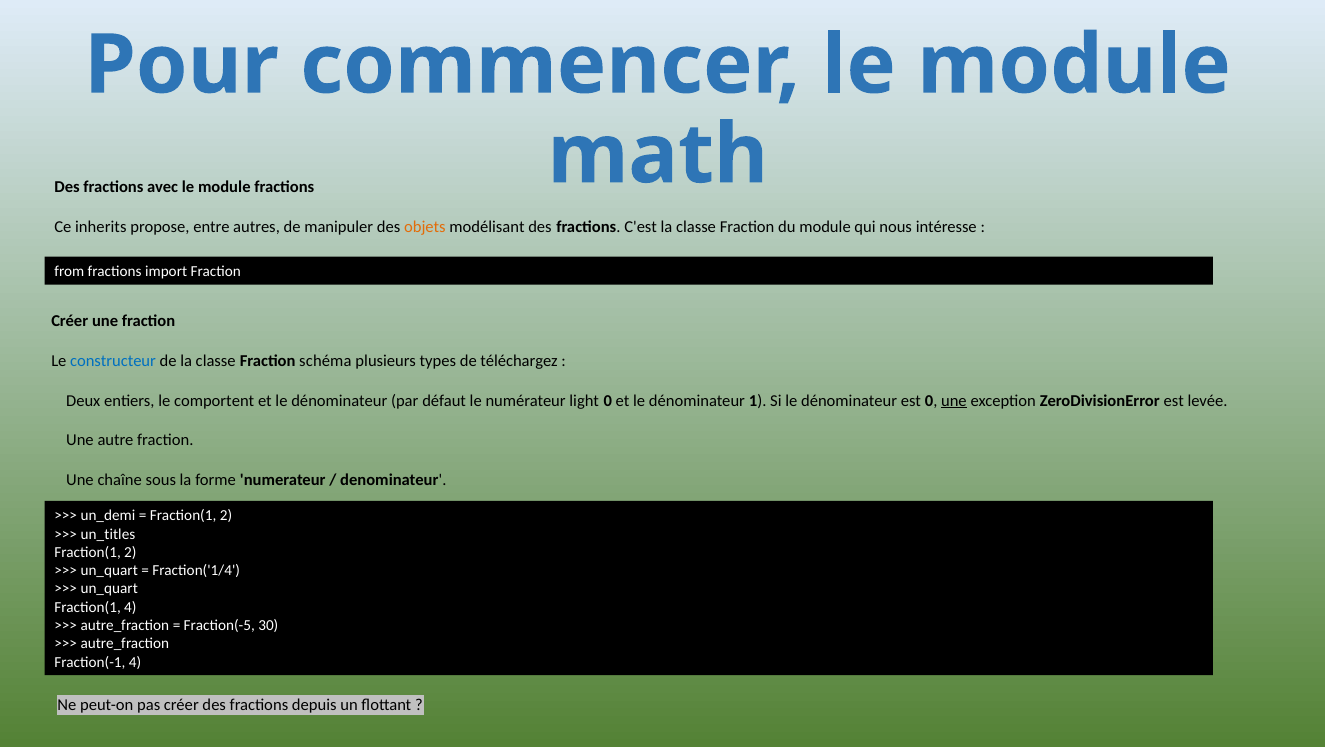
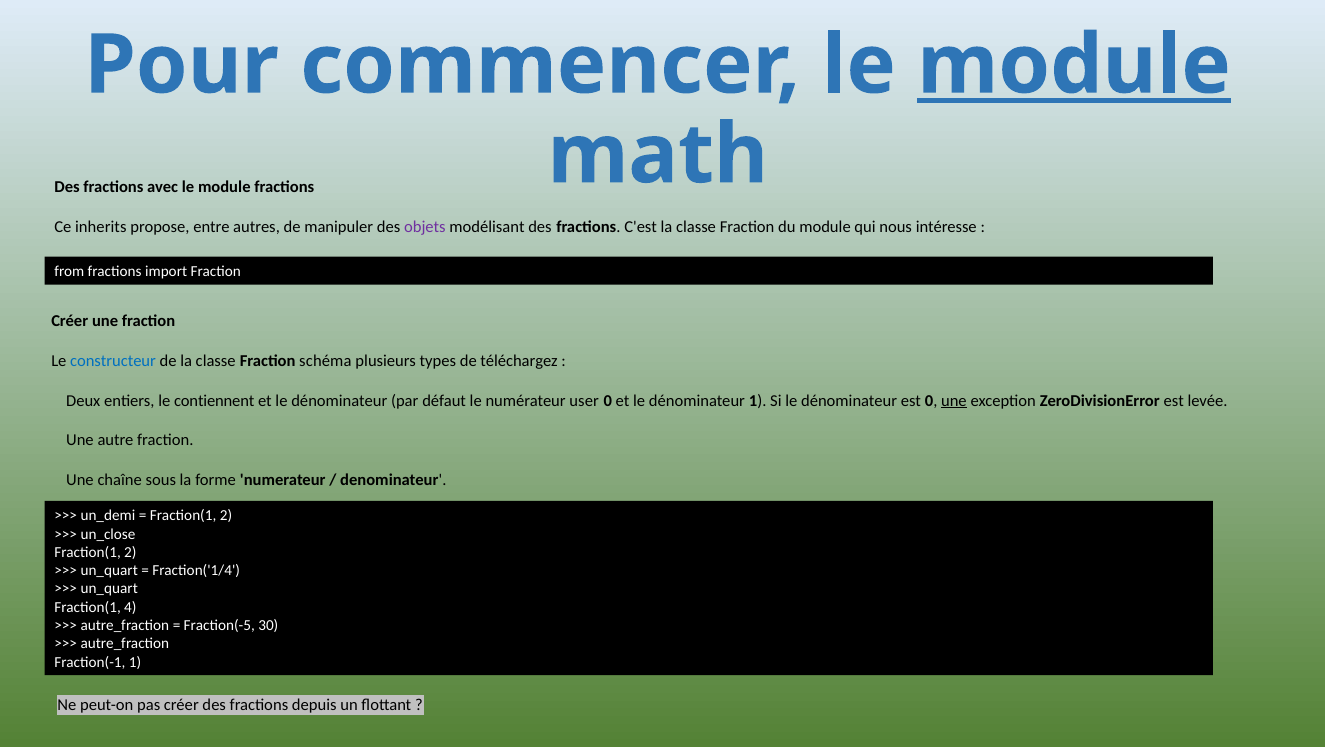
module underline: none -> present (1074, 65)
objets colour: orange -> purple (425, 227)
comportent: comportent -> contiennent (214, 401)
light: light -> user (584, 401)
un_titles: un_titles -> un_close (108, 534)
Fraction(-1 4: 4 -> 1 (135, 662)
